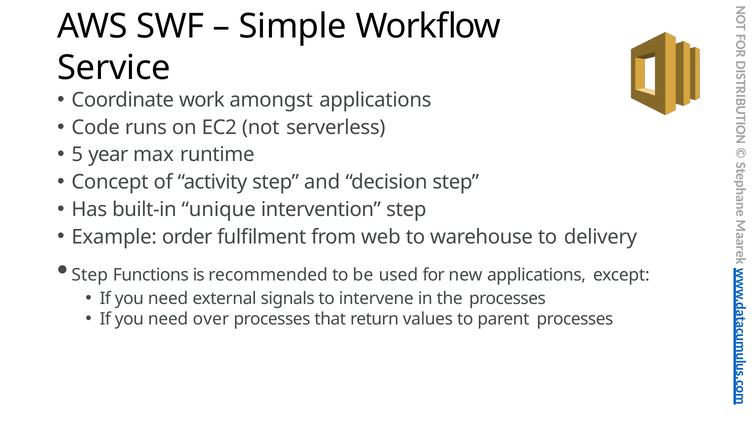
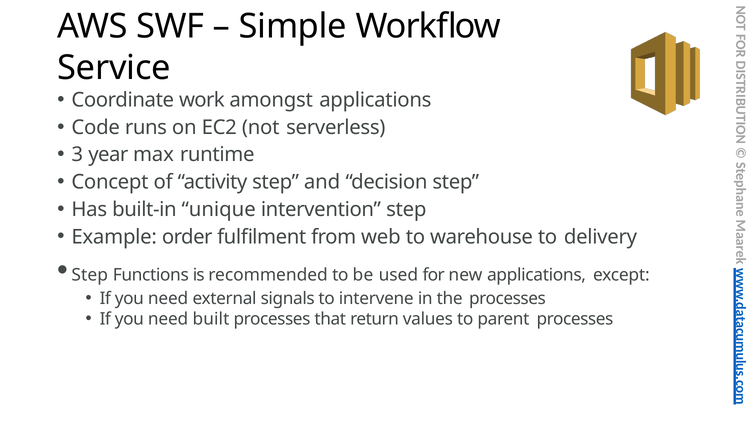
5: 5 -> 3 (77, 155)
over: over -> built (211, 319)
